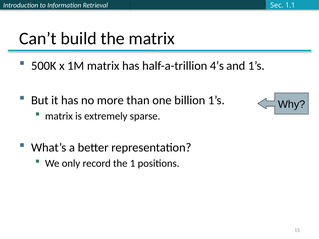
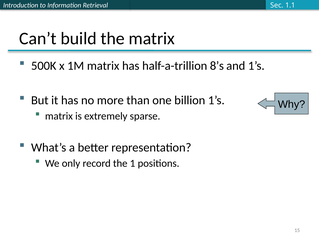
4’s: 4’s -> 8’s (217, 66)
